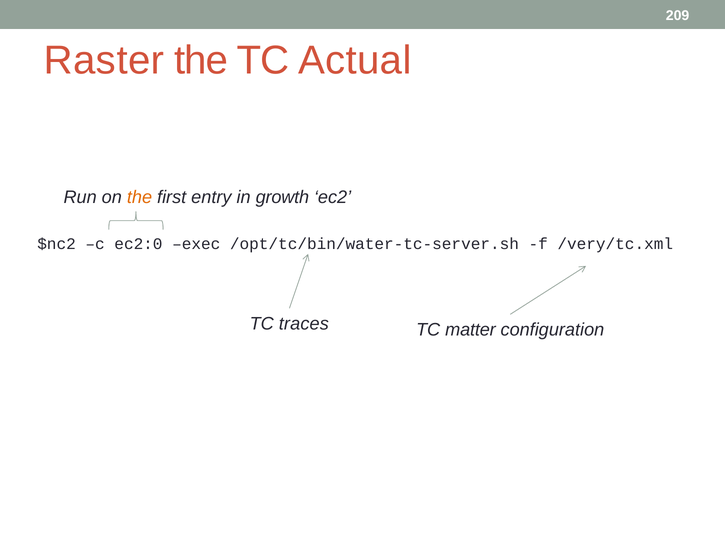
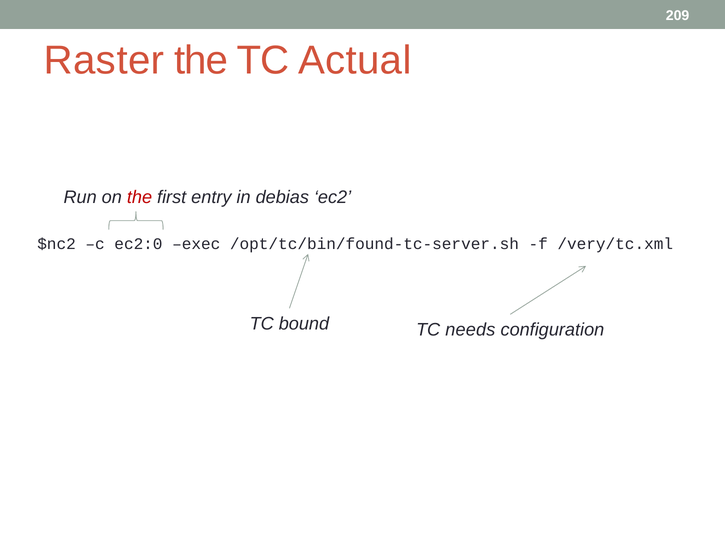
the colour: orange -> red (140, 197)
growth: growth -> debias (282, 197)
/opt/tc/bin/water-tc-server.sh: /opt/tc/bin/water-tc-server.sh -> /opt/tc/bin/found-tc-server.sh (374, 244)
traces: traces -> bound (304, 324)
matter: matter -> needs (470, 330)
